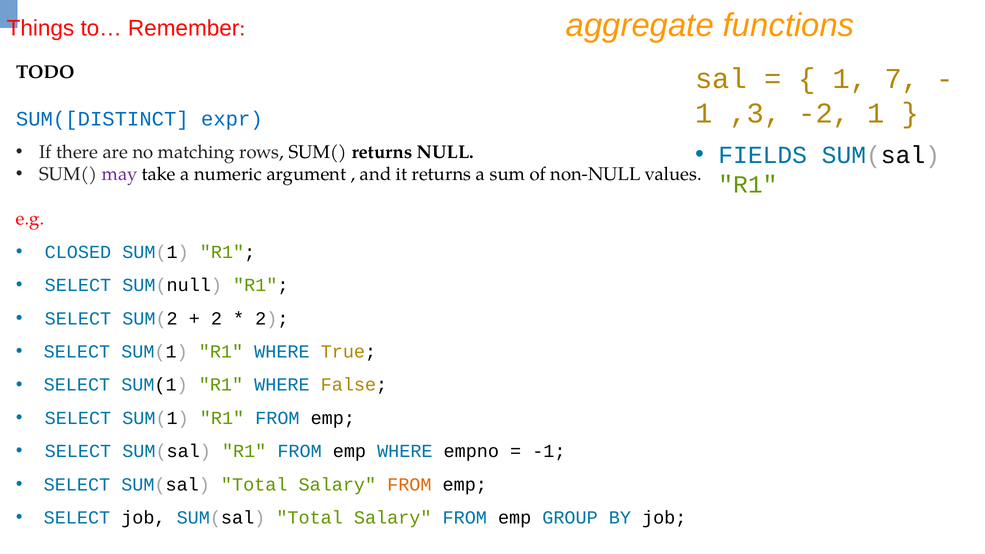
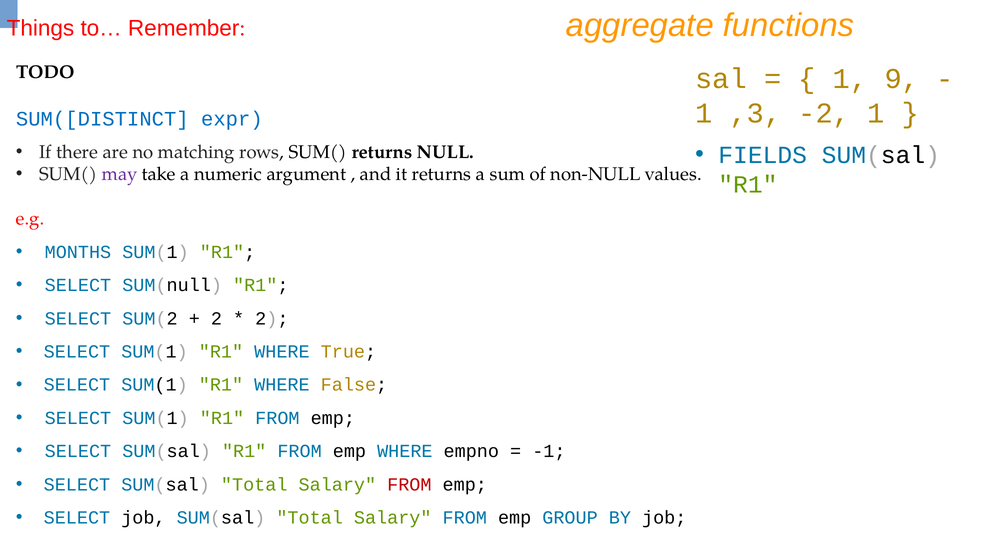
7: 7 -> 9 (902, 79)
CLOSED: CLOSED -> MONTHS (78, 252)
FROM colour: orange -> red (409, 485)
